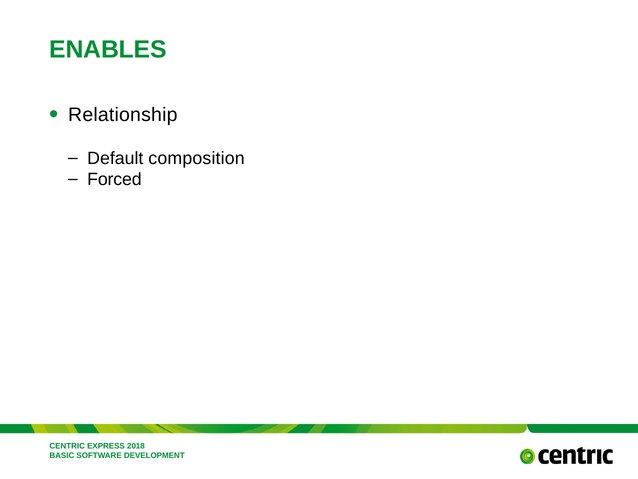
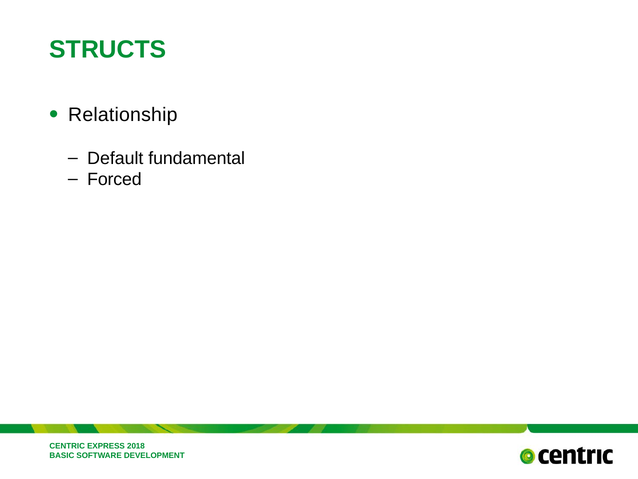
ENABLES: ENABLES -> STRUCTS (108, 50)
composition: composition -> fundamental (197, 158)
